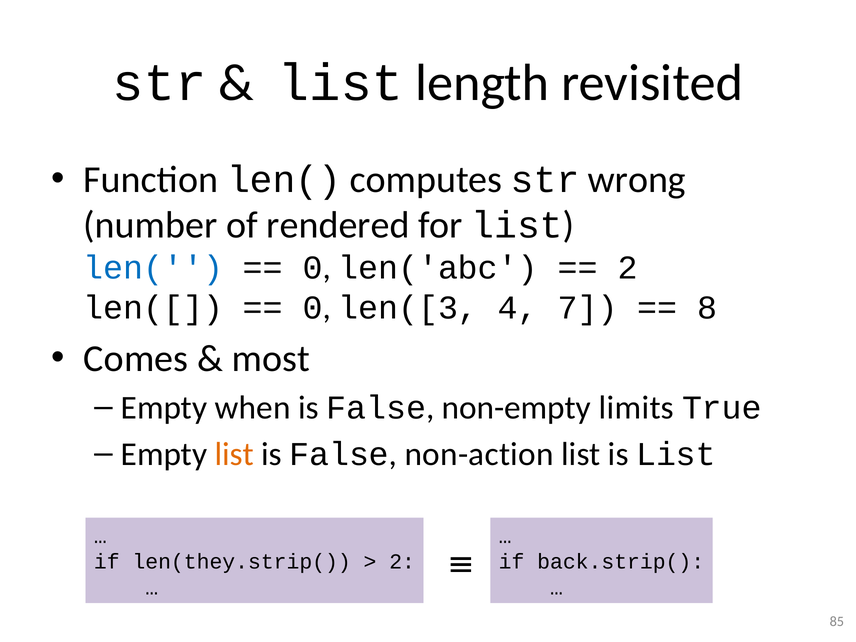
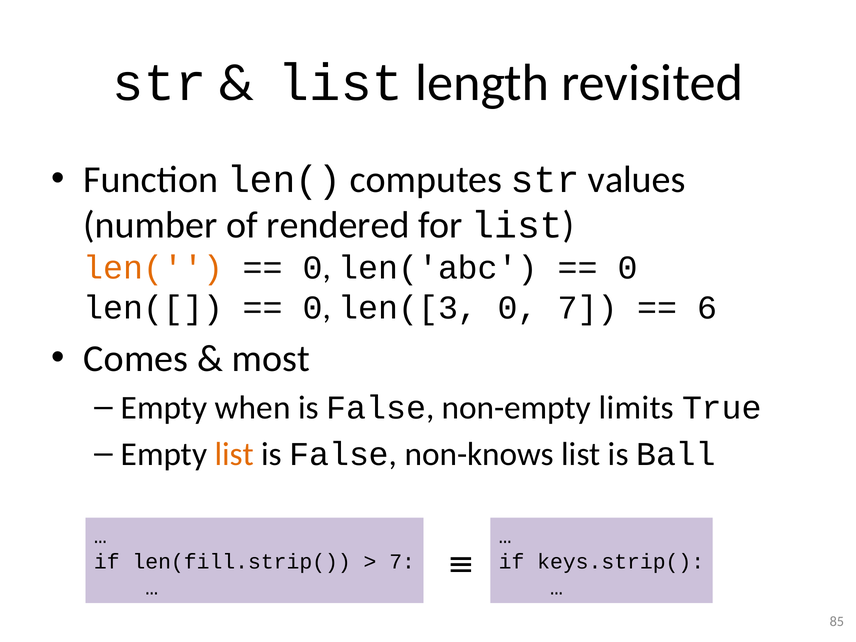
wrong: wrong -> values (637, 180)
len( colour: blue -> orange (153, 268)
2: 2 -> 0 (628, 268)
len([3 4: 4 -> 0 (518, 308)
8: 8 -> 6 (707, 308)
non-action: non-action -> non-knows (479, 454)
is List: List -> Ball (676, 454)
len(they.strip(: len(they.strip( -> len(fill.strip( (242, 562)
2: 2 -> 7 (402, 562)
back.strip(: back.strip( -> keys.strip( (621, 562)
